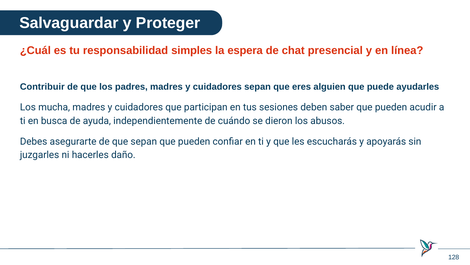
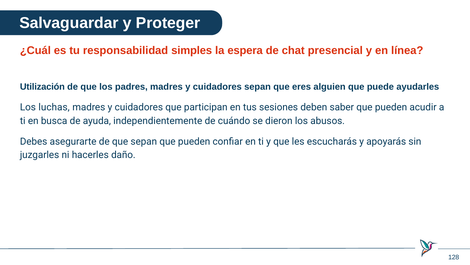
Contribuir: Contribuir -> Utilización (42, 87)
mucha: mucha -> luchas (54, 107)
